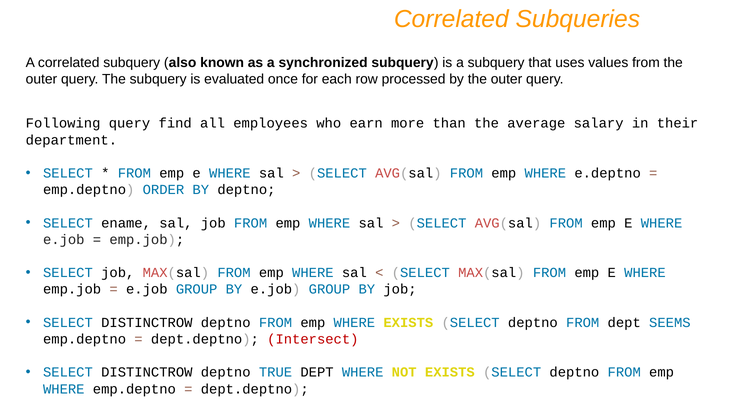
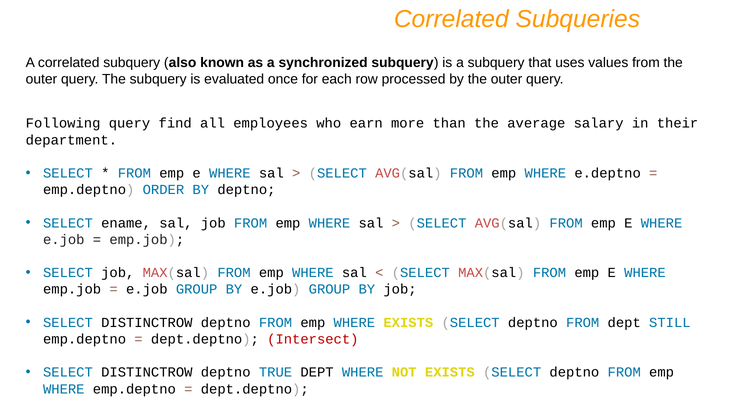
SEEMS: SEEMS -> STILL (670, 323)
